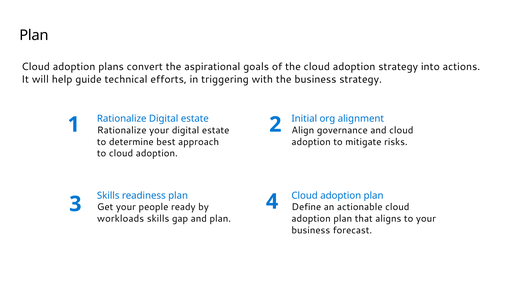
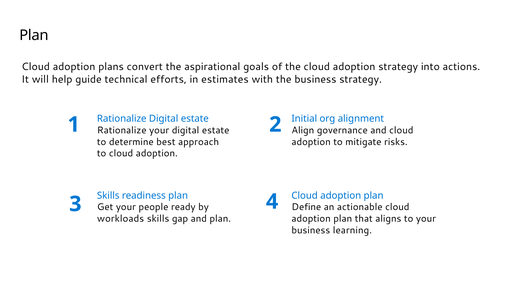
triggering: triggering -> estimates (225, 79)
forecast: forecast -> learning (352, 230)
